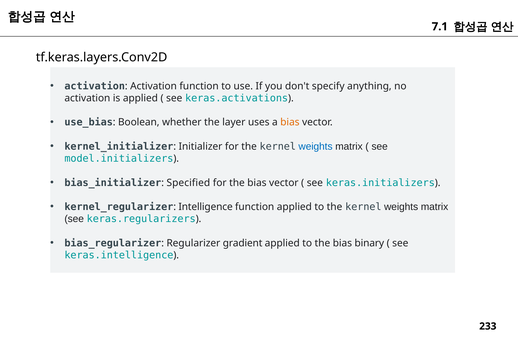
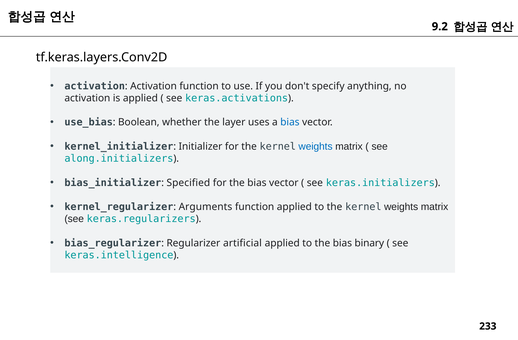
7.1: 7.1 -> 9.2 (440, 27)
bias colour: orange -> blue (290, 122)
model.initializers: model.initializers -> along.initializers (119, 159)
Intelligence: Intelligence -> Arguments (205, 207)
gradient: gradient -> artificial (242, 243)
